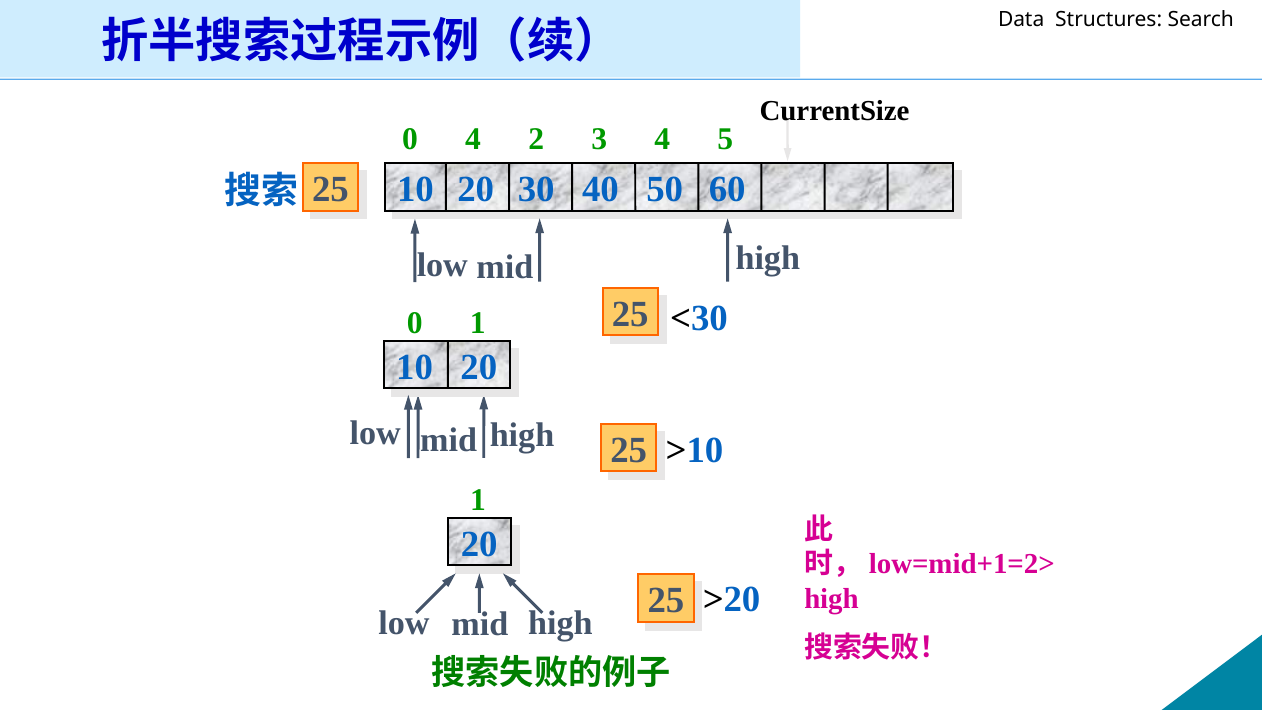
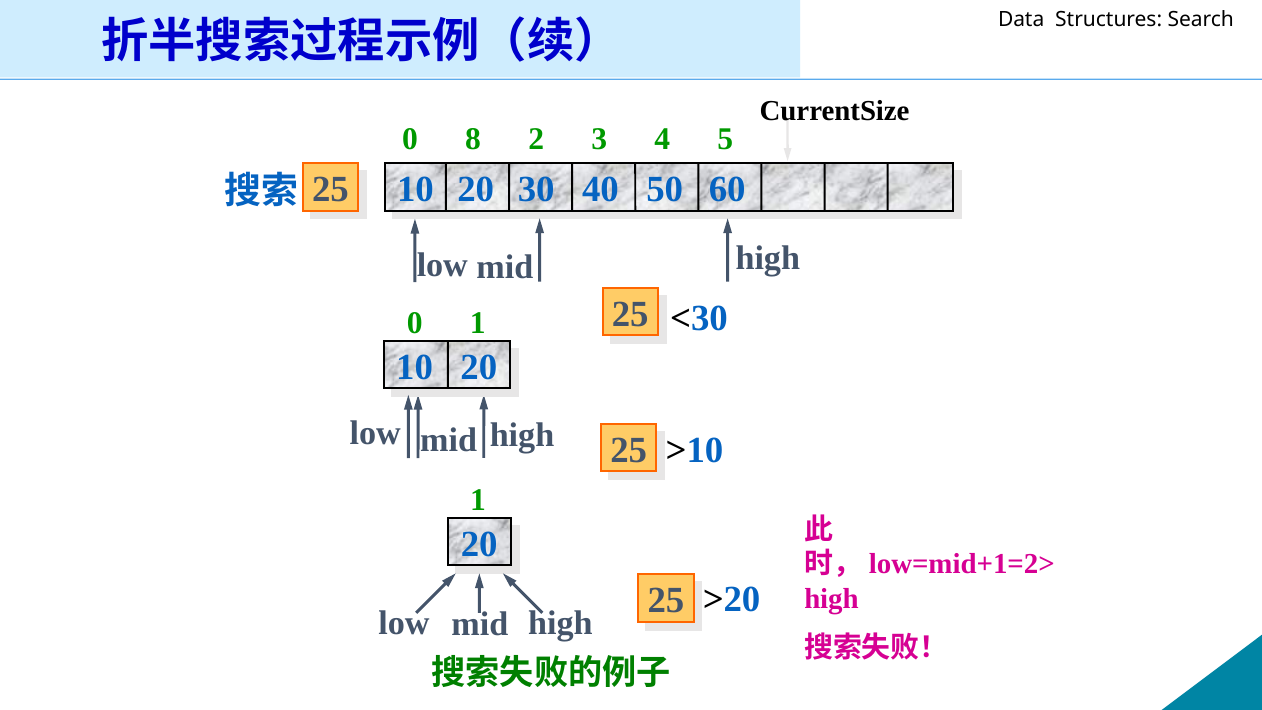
0 4: 4 -> 8 (473, 139)
